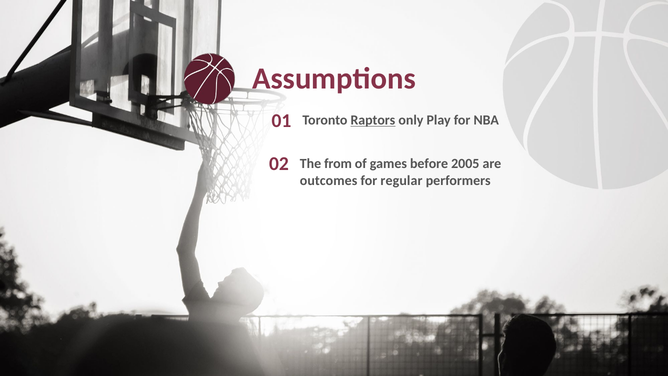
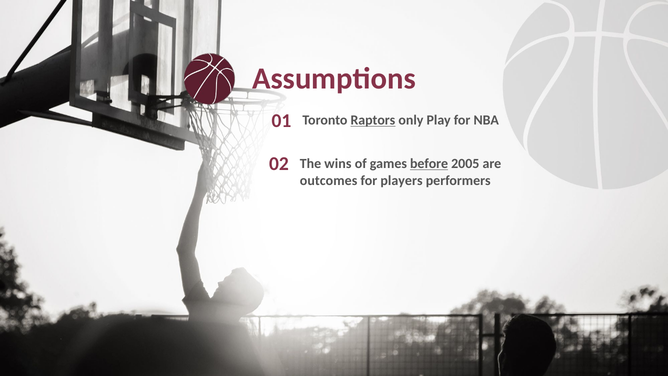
from: from -> wins (338, 164)
before underline: none -> present (429, 164)
regular: regular -> players (401, 180)
